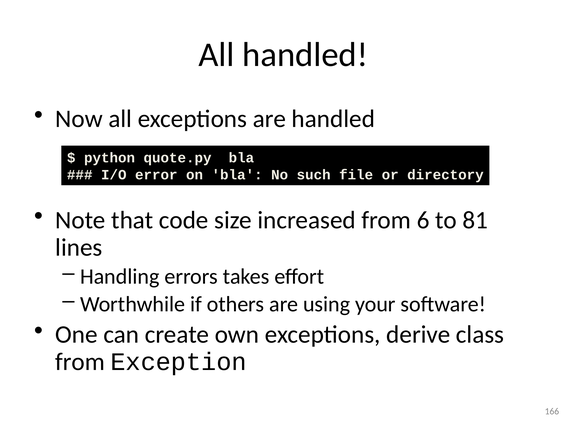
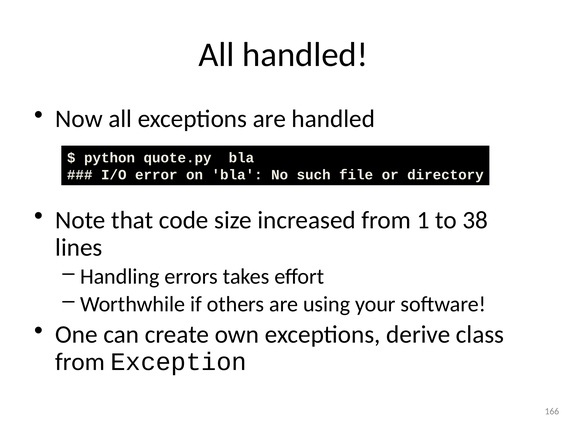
6: 6 -> 1 (423, 220)
81: 81 -> 38 (475, 220)
